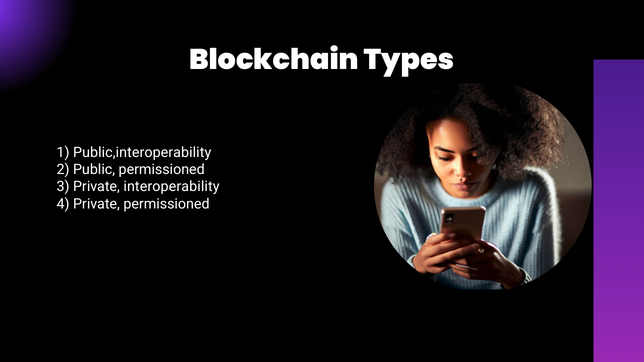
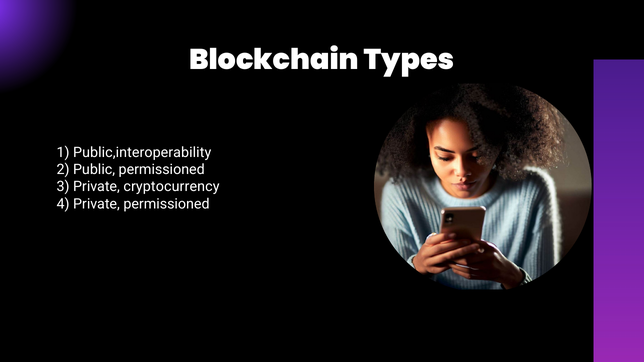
interoperability: interoperability -> cryptocurrency (171, 187)
